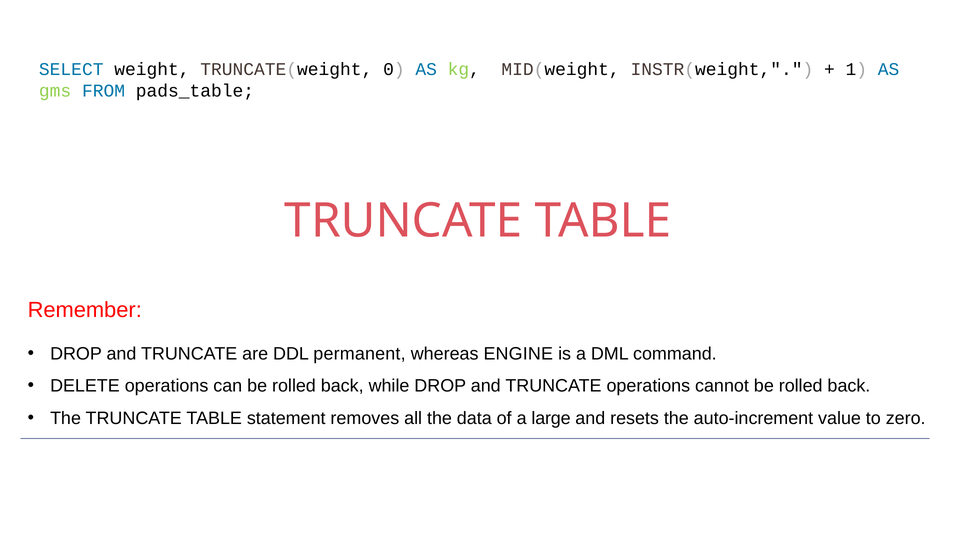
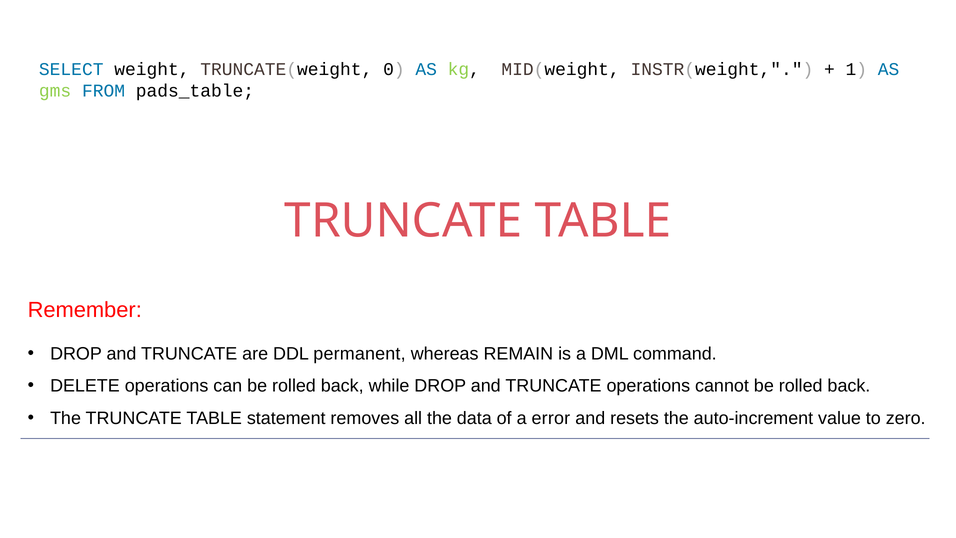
ENGINE: ENGINE -> REMAIN (518, 354)
large: large -> error (551, 418)
